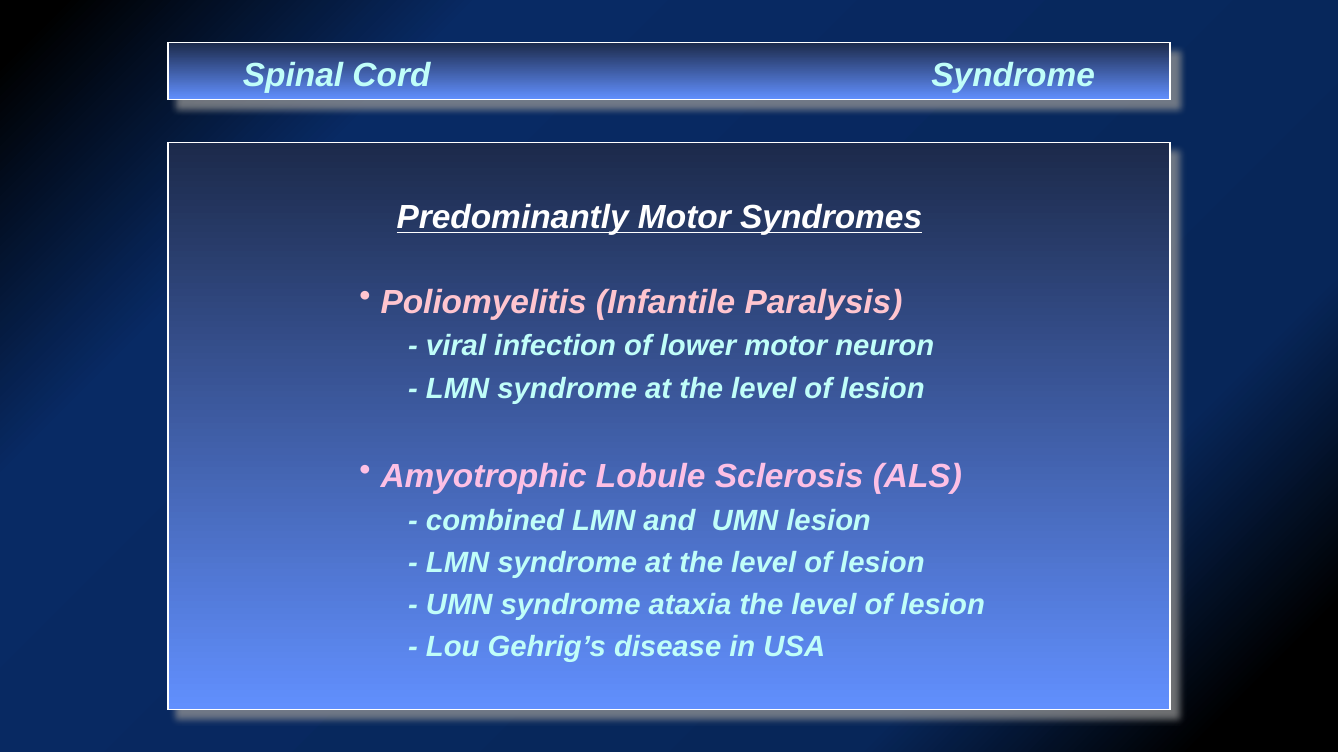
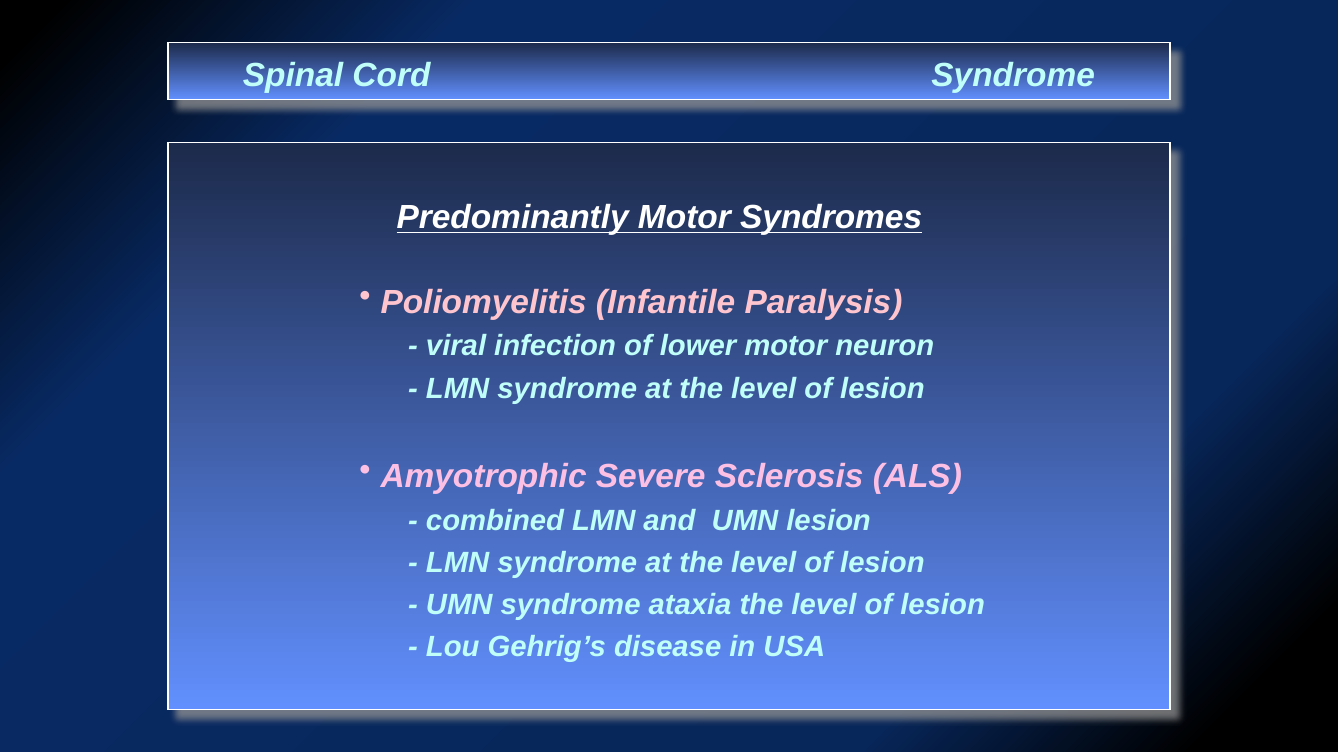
Lobule: Lobule -> Severe (651, 477)
